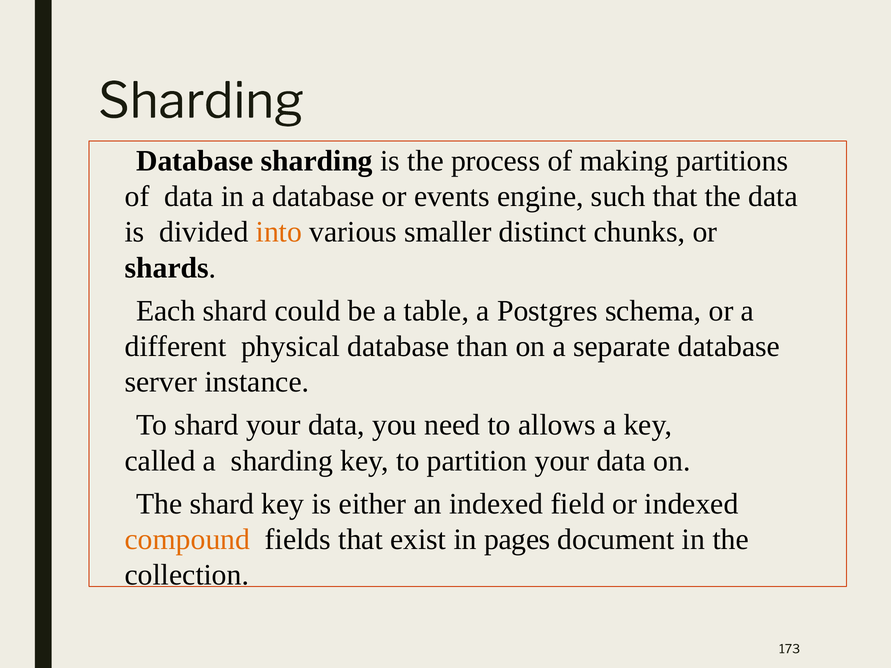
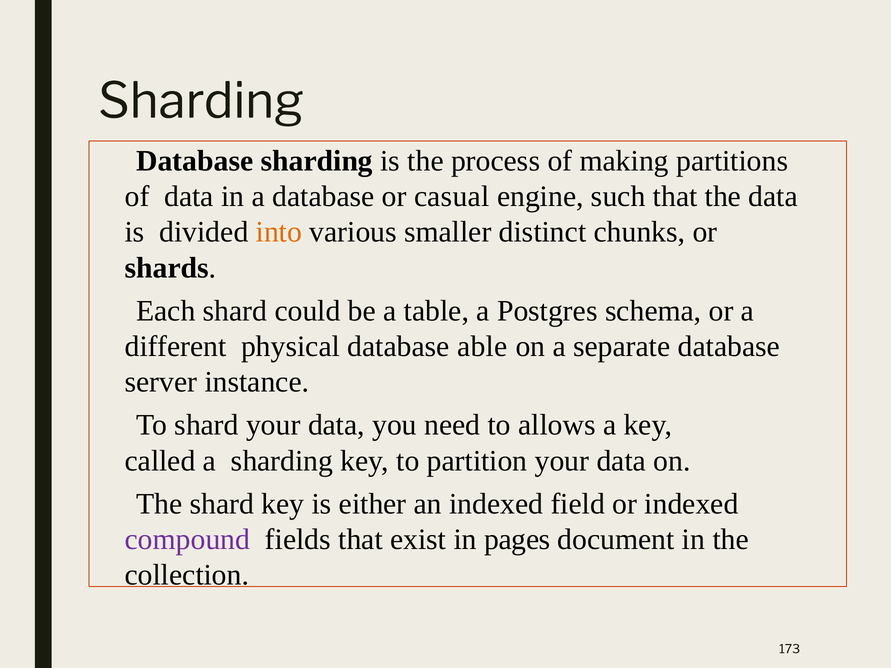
events: events -> casual (452, 197)
than: than -> able (482, 347)
compound colour: orange -> purple (187, 540)
